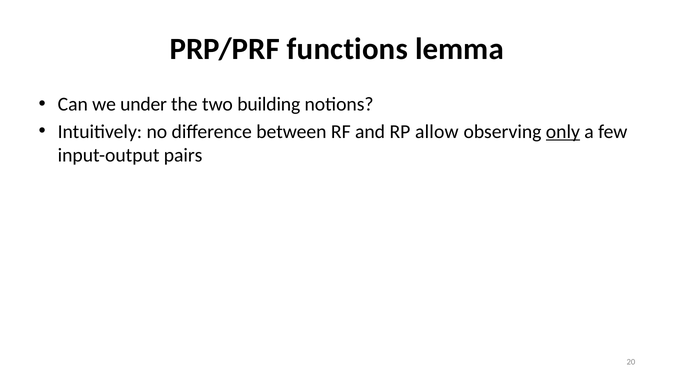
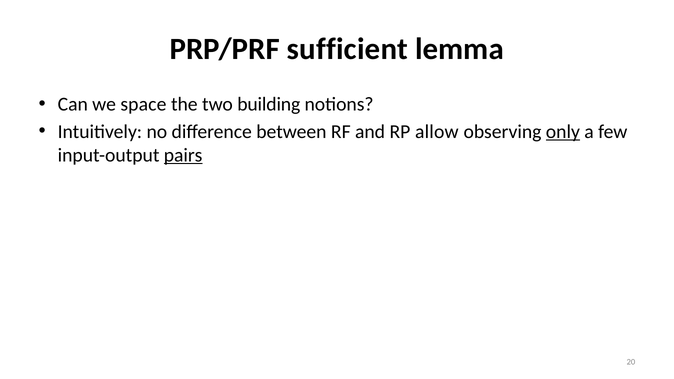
functions: functions -> sufficient (348, 49)
under: under -> space (143, 104)
pairs underline: none -> present (183, 155)
